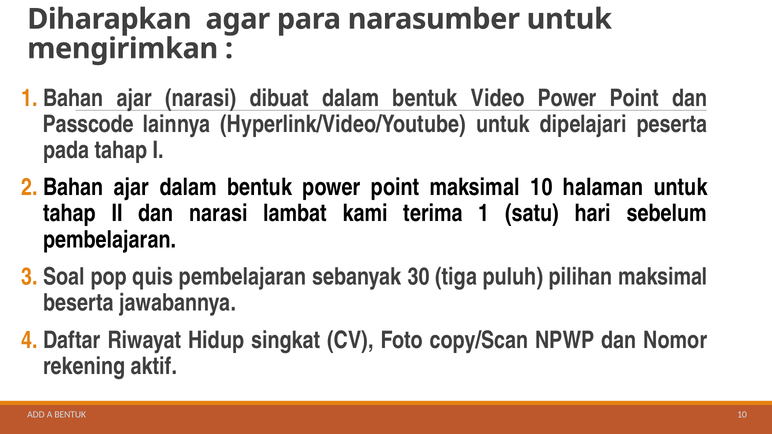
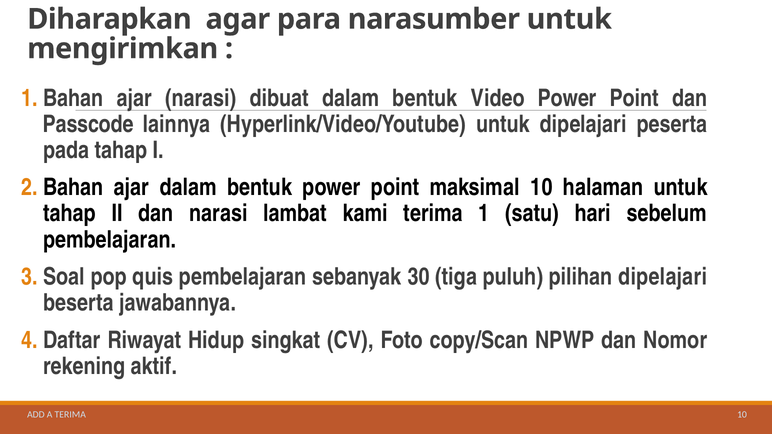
pilihan maksimal: maksimal -> dipelajari (663, 277)
A BENTUK: BENTUK -> TERIMA (70, 415)
